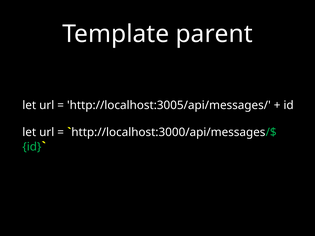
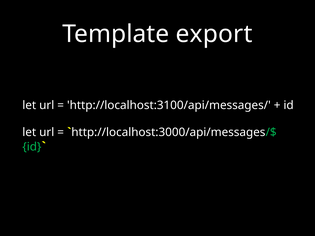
parent: parent -> export (214, 34)
http://localhost:3005/api/messages/: http://localhost:3005/api/messages/ -> http://localhost:3100/api/messages/ (169, 105)
